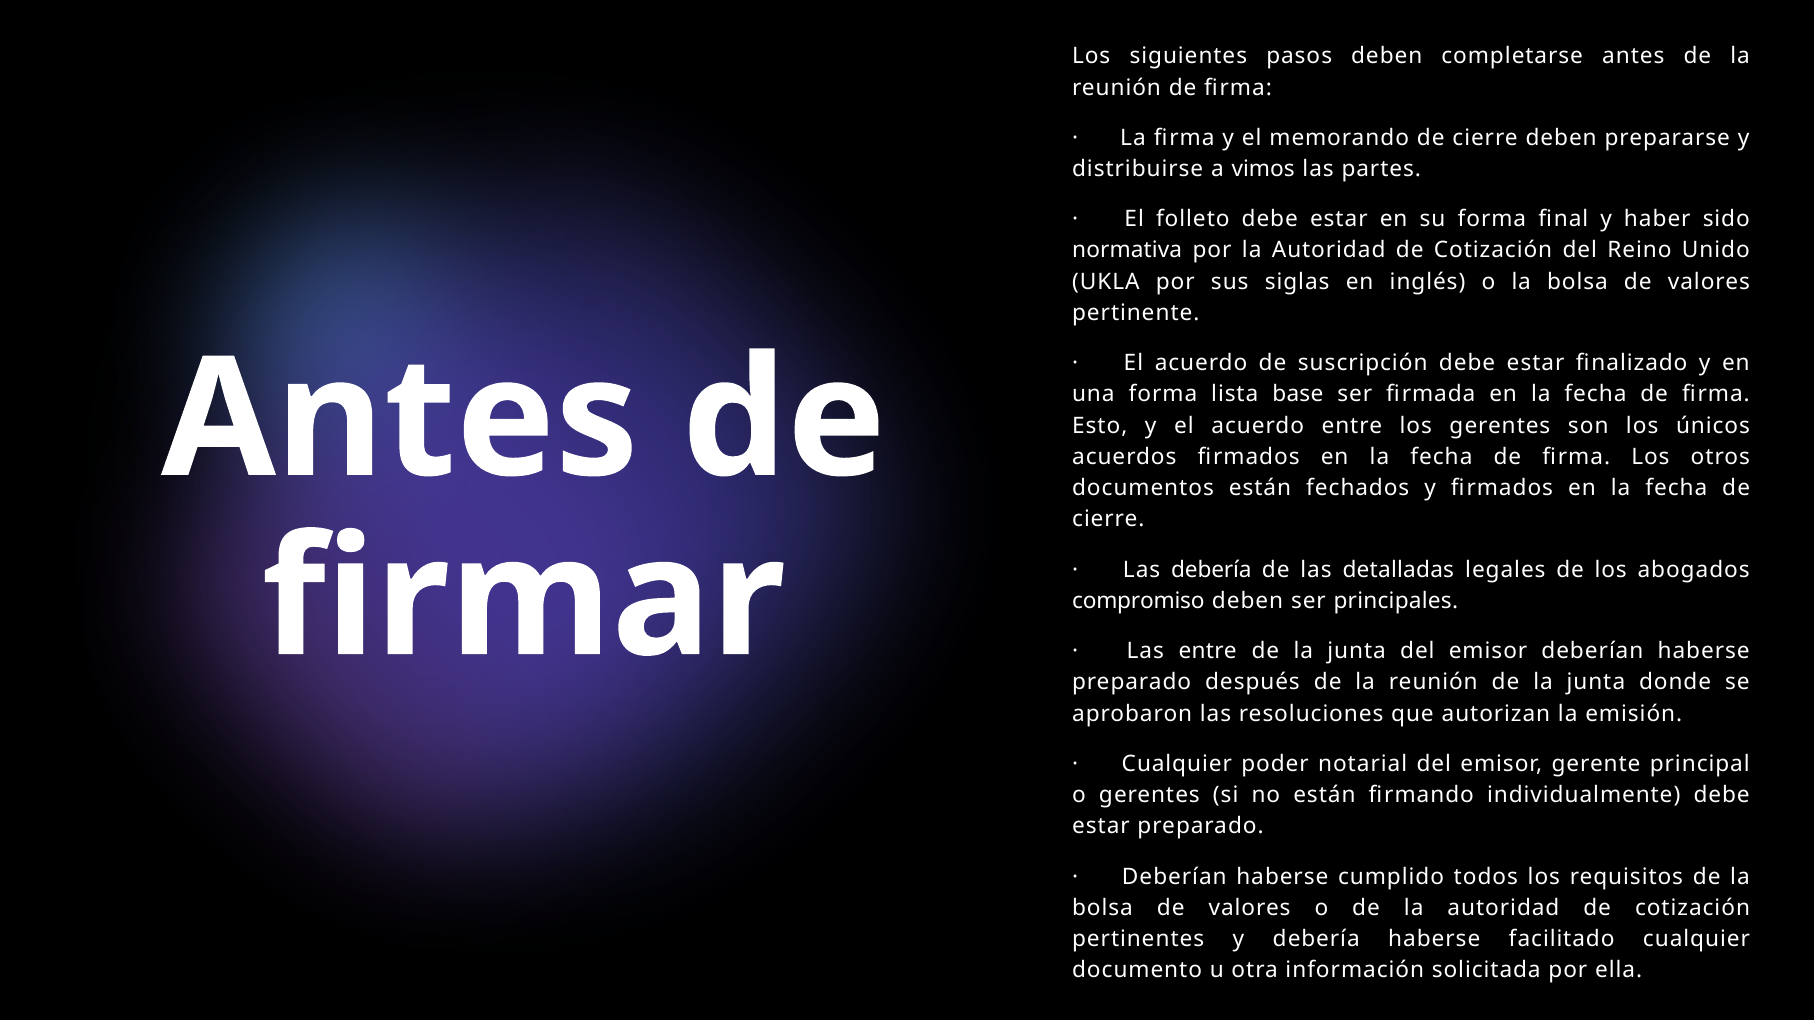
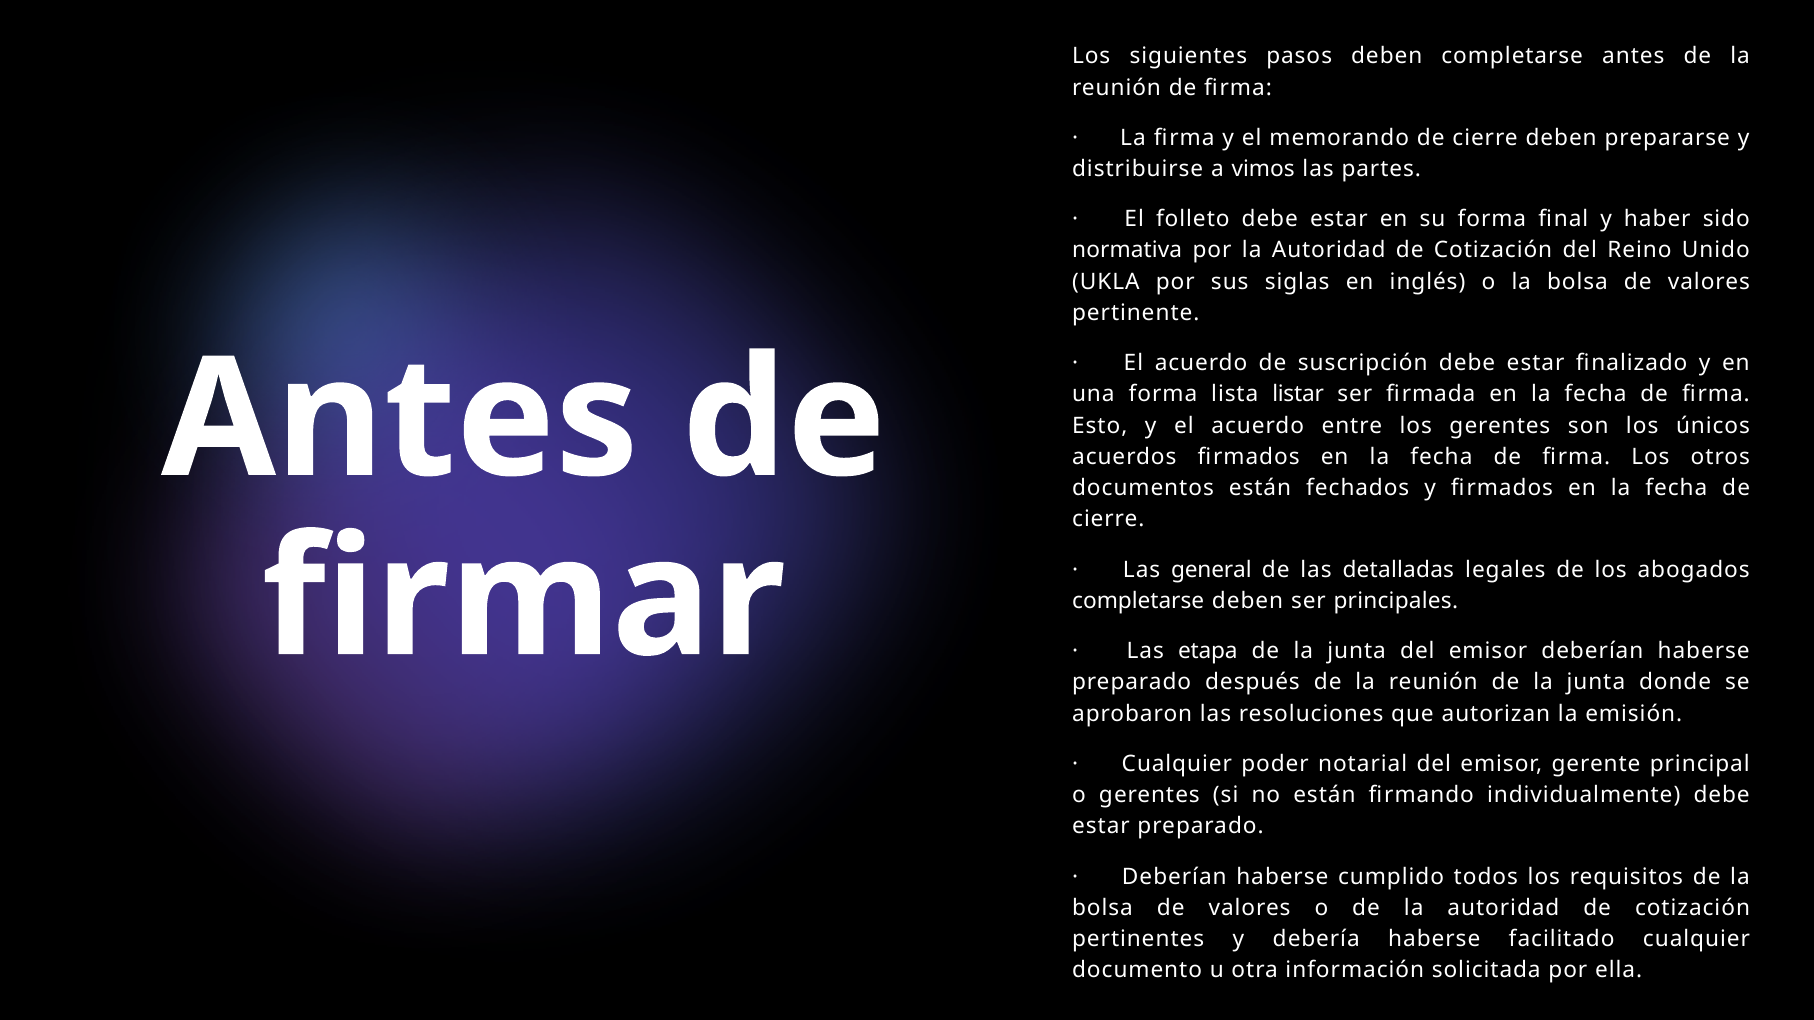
base: base -> listar (1298, 395)
Las debería: debería -> general (1211, 570)
compromiso: compromiso -> completarse (1138, 601)
Las entre: entre -> etapa (1208, 651)
